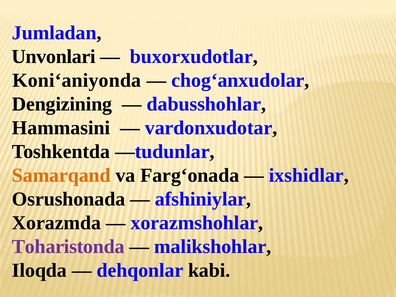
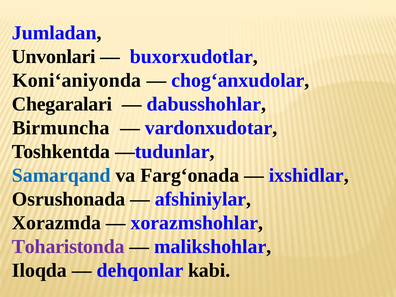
Dеngizining: Dеngizining -> Chеgaralari (62, 104)
Hammasini: Hammasini -> Birmuncha (61, 128)
Samarqand colour: orange -> blue (61, 175)
